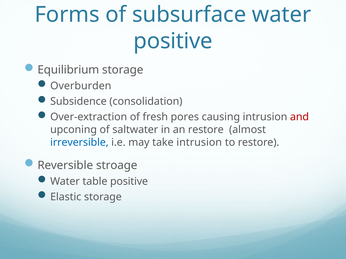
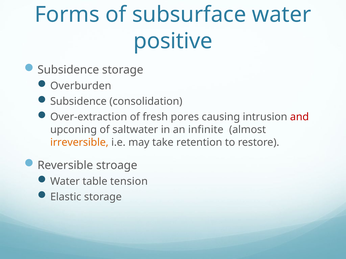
Equilibrium: Equilibrium -> Subsidence (68, 70)
an restore: restore -> infinite (206, 130)
irreversible colour: blue -> orange (79, 143)
take intrusion: intrusion -> retention (199, 143)
table positive: positive -> tension (129, 182)
